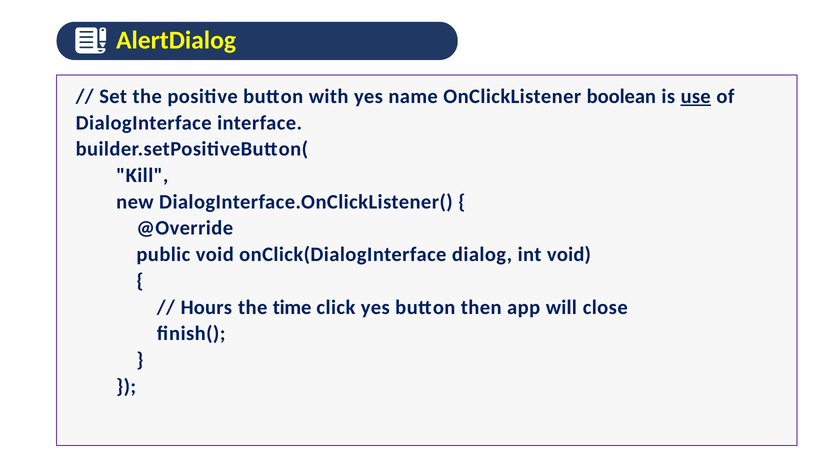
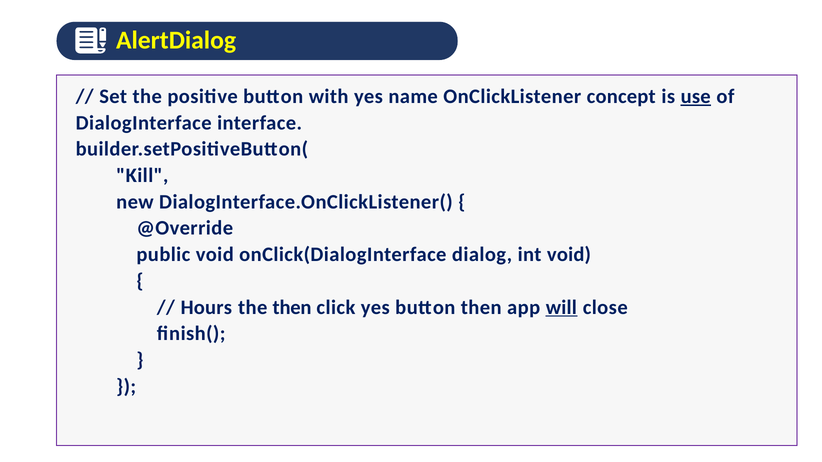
boolean: boolean -> concept (621, 96)
the time: time -> then (292, 308)
will underline: none -> present (561, 308)
